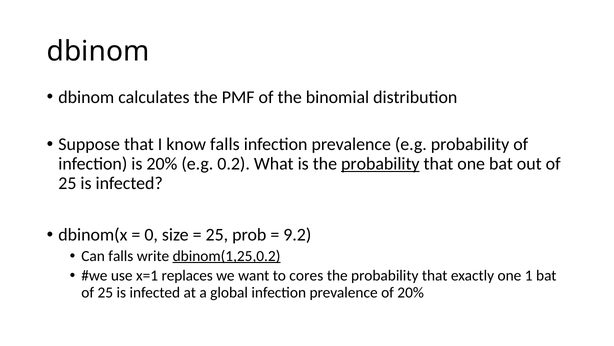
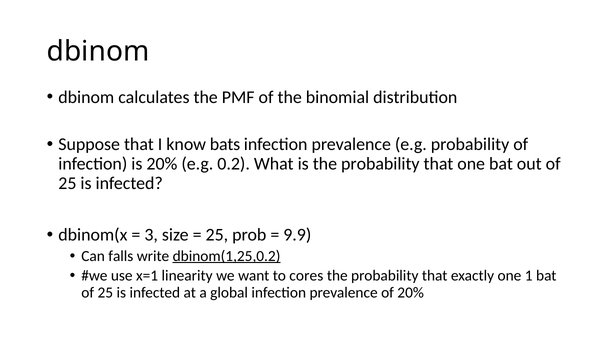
know falls: falls -> bats (225, 144)
probability underline: present -> none (380, 164)
0: 0 -> 3 (151, 234)
9.2: 9.2 -> 9.9 (297, 234)
replaces: replaces -> linearity (187, 275)
